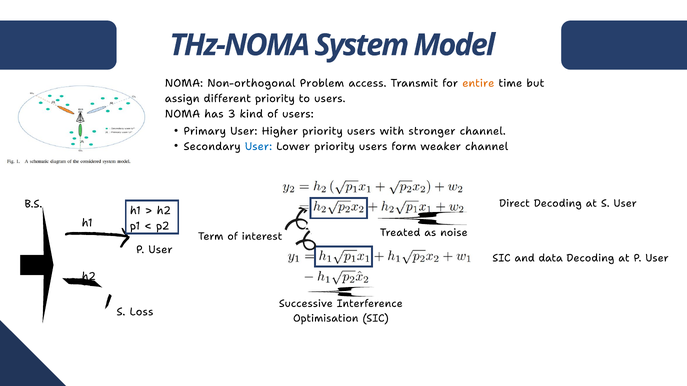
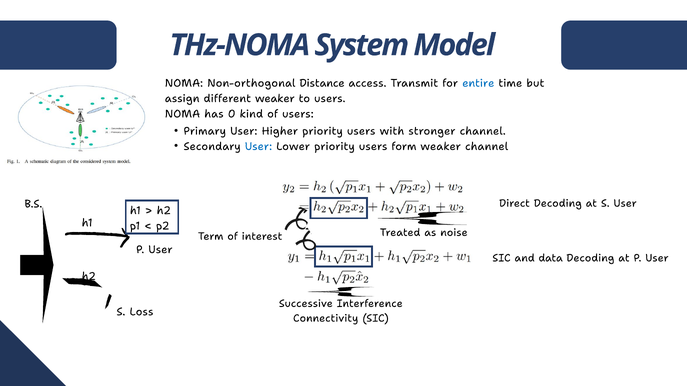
Problem: Problem -> Distance (322, 83)
entire colour: orange -> blue (478, 83)
different priority: priority -> weaker (275, 99)
3: 3 -> 0 (232, 114)
Optimisation: Optimisation -> Connectivity (326, 319)
